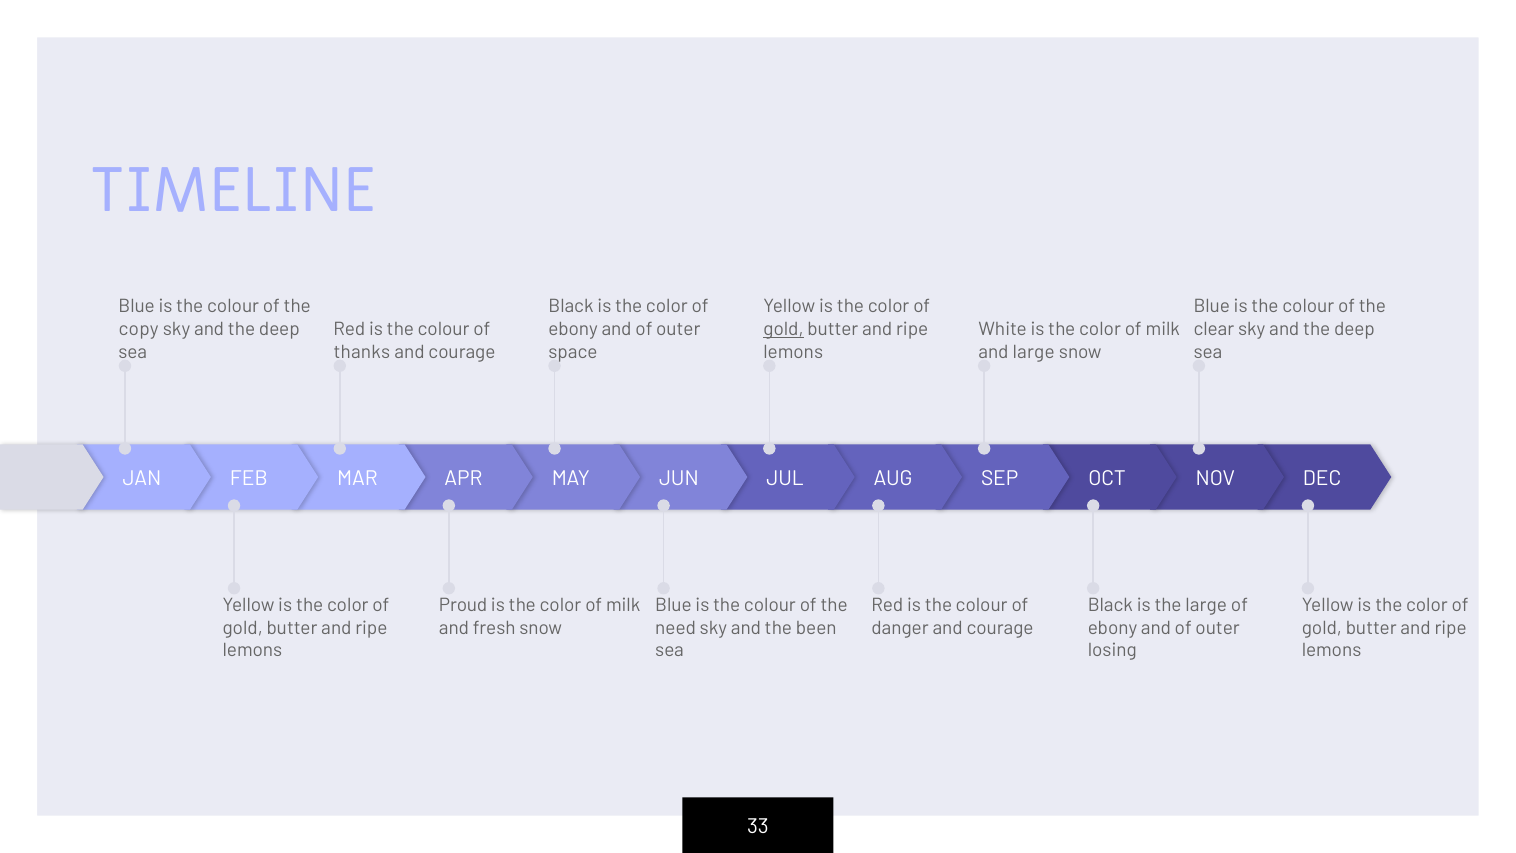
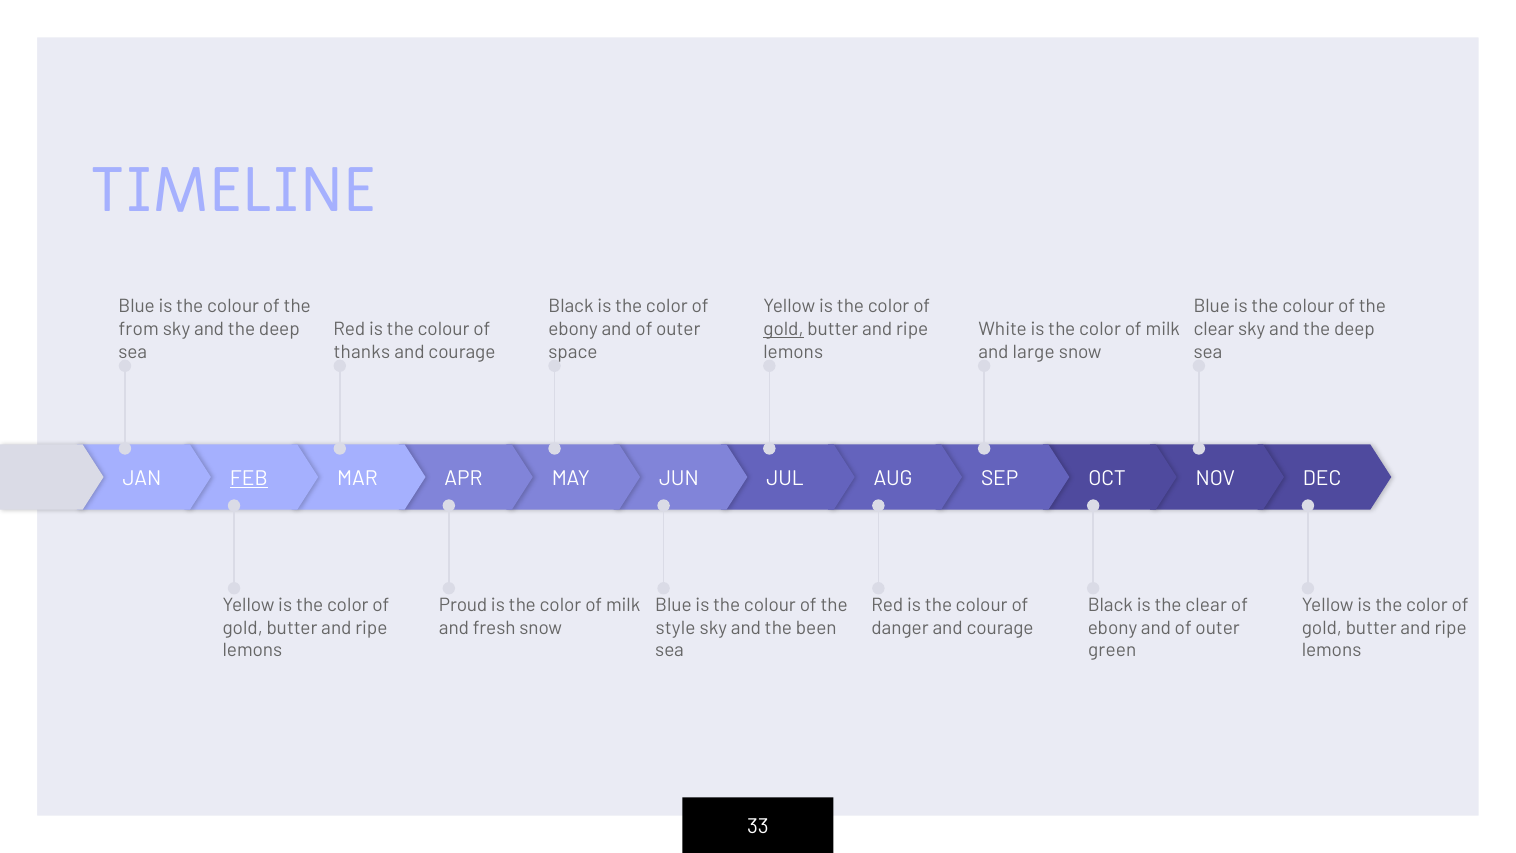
copy: copy -> from (139, 329)
FEB underline: none -> present (249, 478)
is the large: large -> clear (1206, 605)
need: need -> style (676, 628)
losing: losing -> green (1112, 650)
